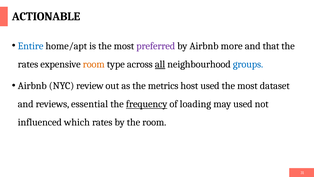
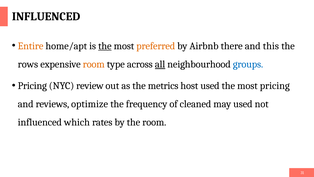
ACTIONABLE: ACTIONABLE -> INFLUENCED (46, 16)
Entire colour: blue -> orange (31, 46)
the underline: none -> present (105, 46)
preferred colour: purple -> orange (156, 46)
more: more -> there (232, 46)
that: that -> this (271, 46)
rates: rates -> rows (28, 64)
Airbnb: Airbnb -> Pricing (32, 86)
most dataset: dataset -> pricing (275, 86)
essential: essential -> optimize (90, 104)
frequency underline: present -> none (147, 104)
loading: loading -> cleaned (195, 104)
